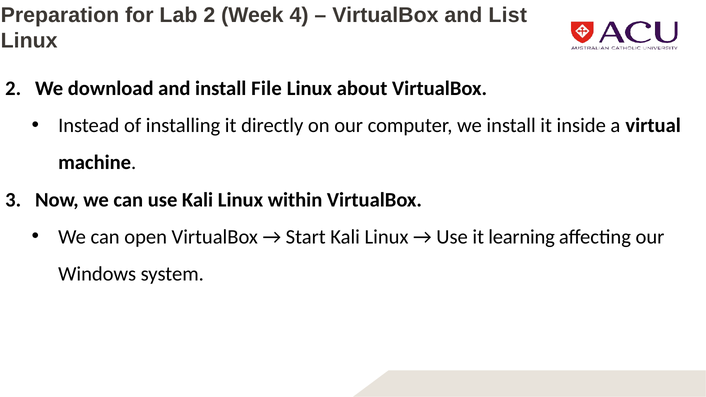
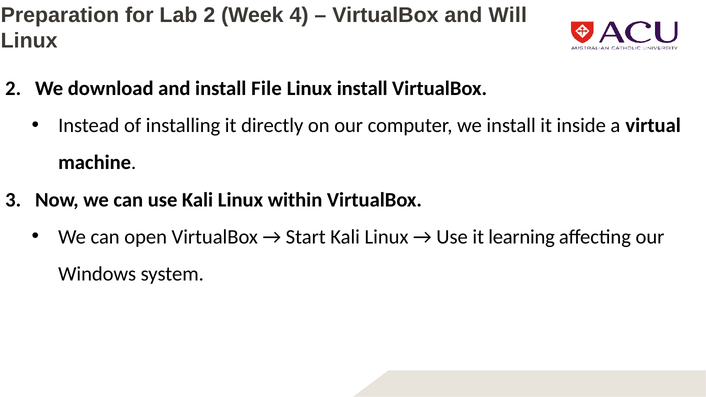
List: List -> Will (508, 15)
Linux about: about -> install (362, 89)
